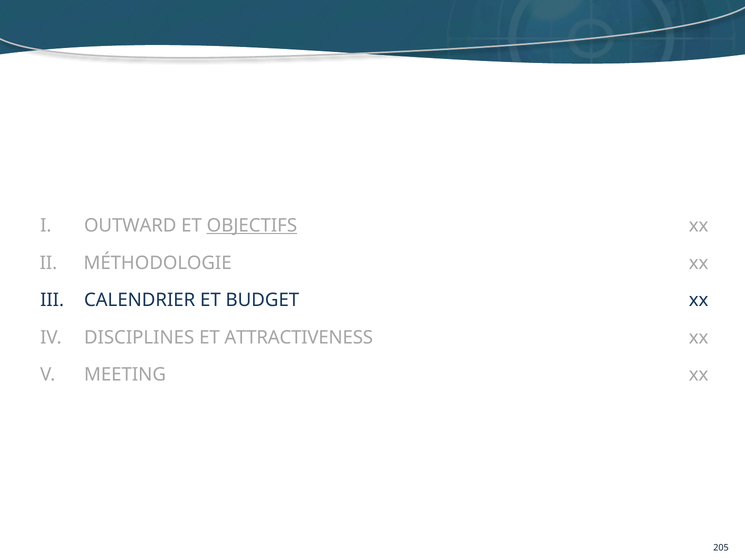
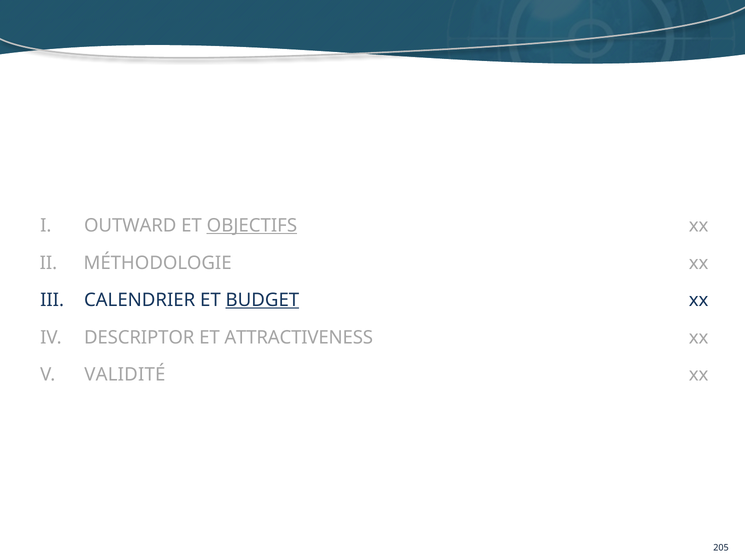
BUDGET underline: none -> present (262, 300)
DISCIPLINES: DISCIPLINES -> DESCRIPTOR (139, 337)
MEETING: MEETING -> VALIDITÉ (125, 375)
